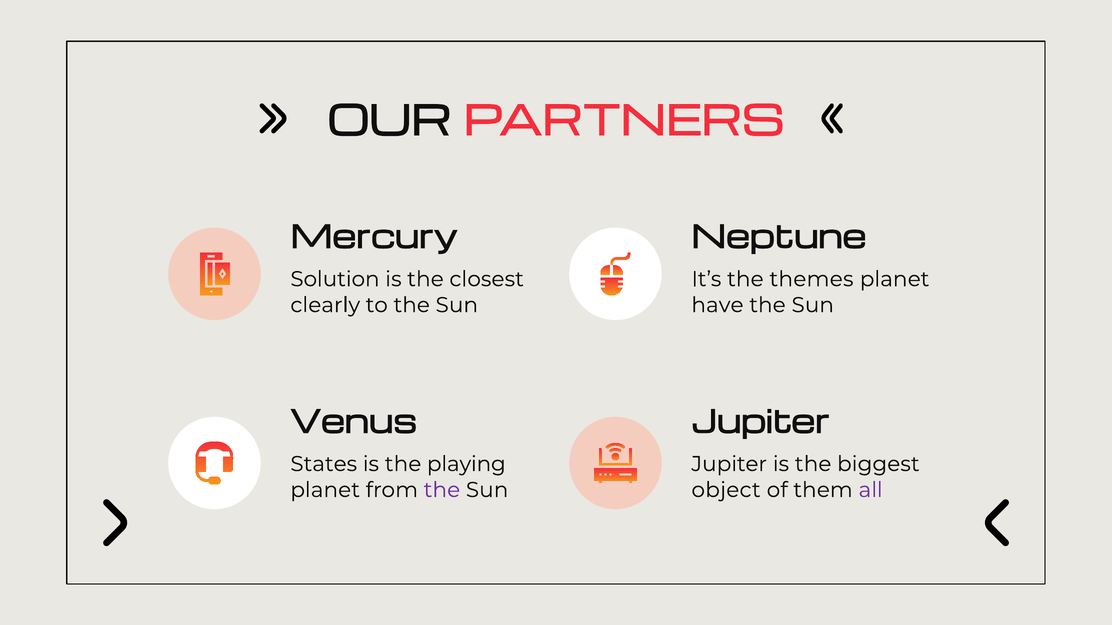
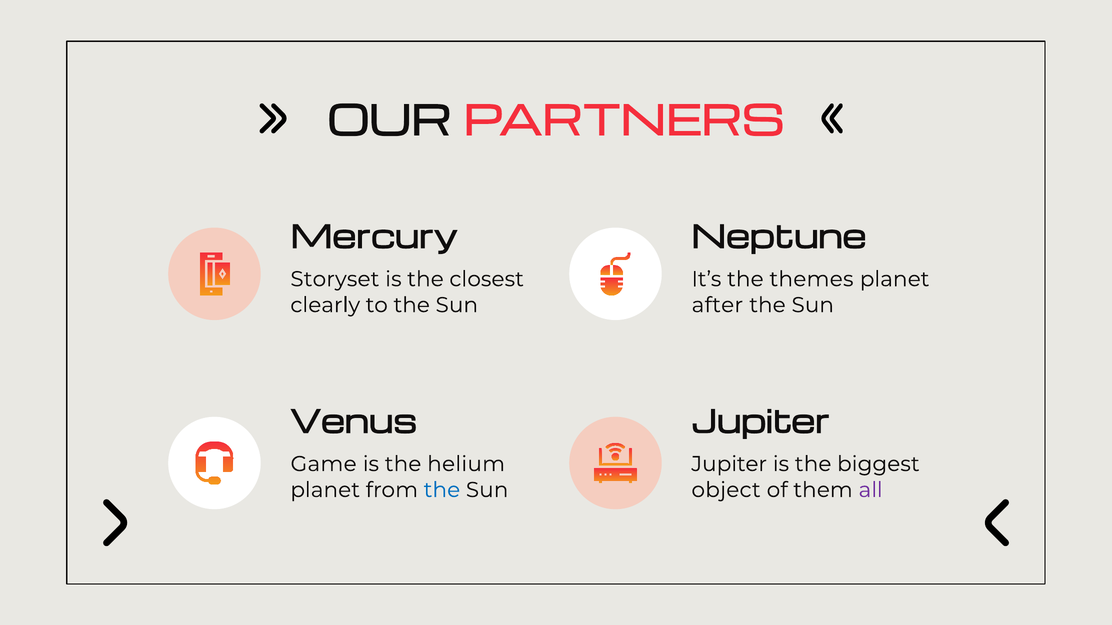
Solution: Solution -> Storyset (335, 279)
have: have -> after (717, 305)
States: States -> Game (324, 464)
playing: playing -> helium (466, 464)
the colour: purple -> blue (442, 490)
